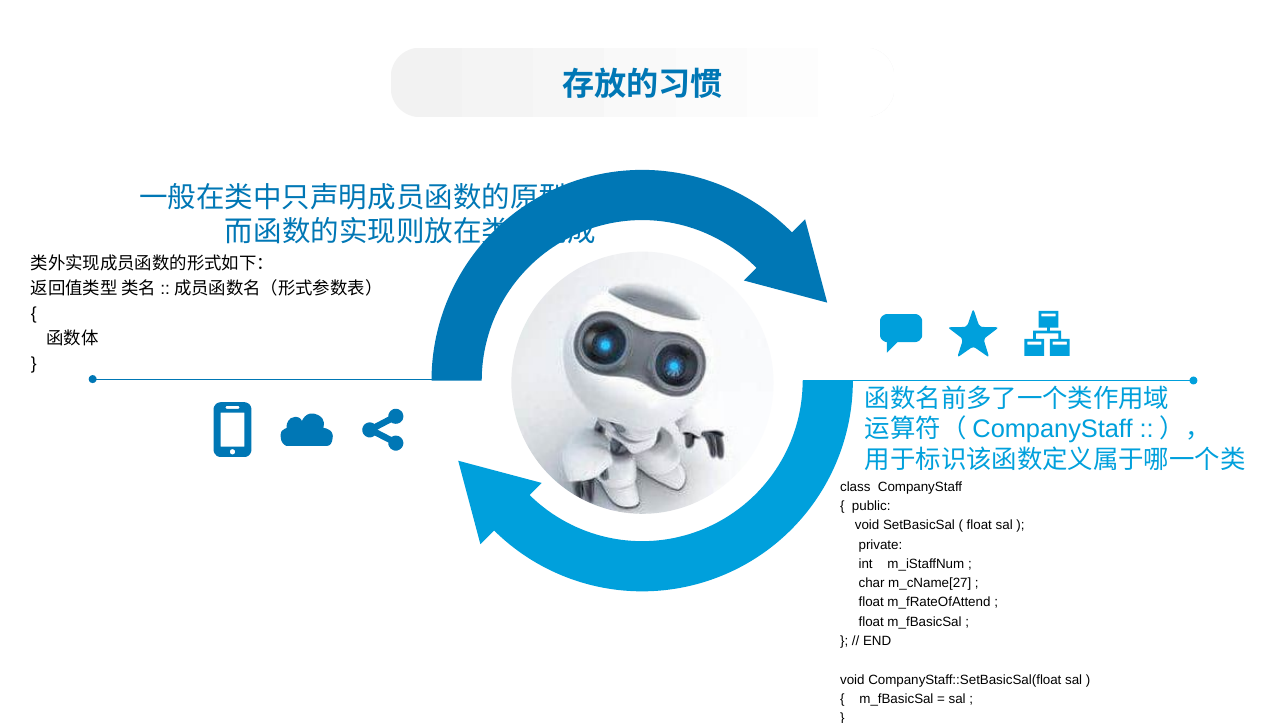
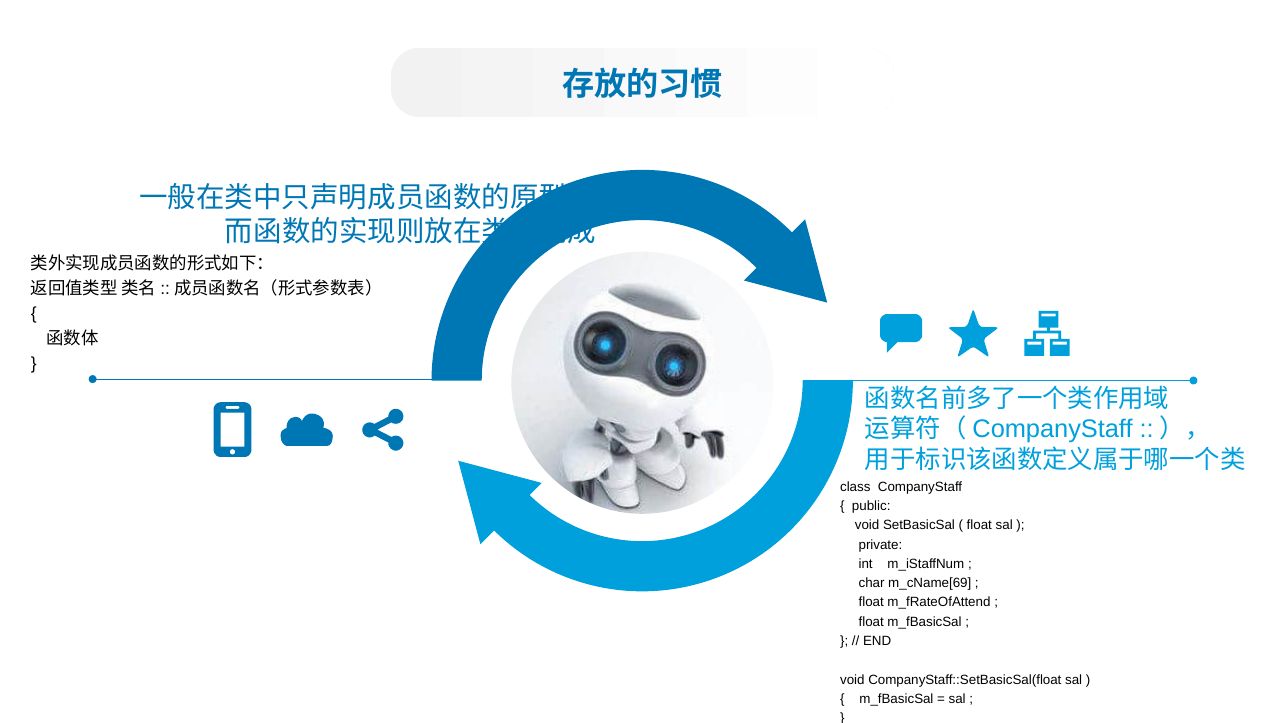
m_cName[27: m_cName[27 -> m_cName[69 (930, 583)
